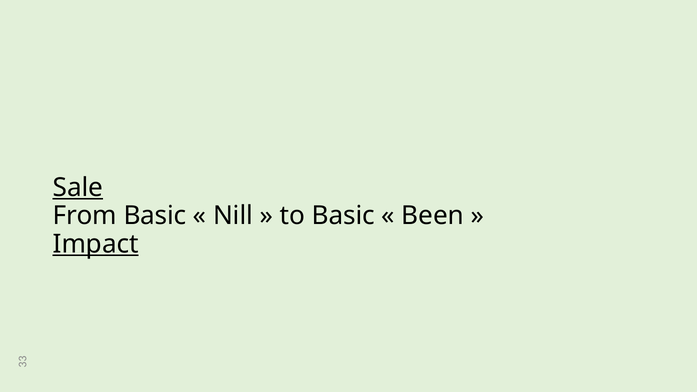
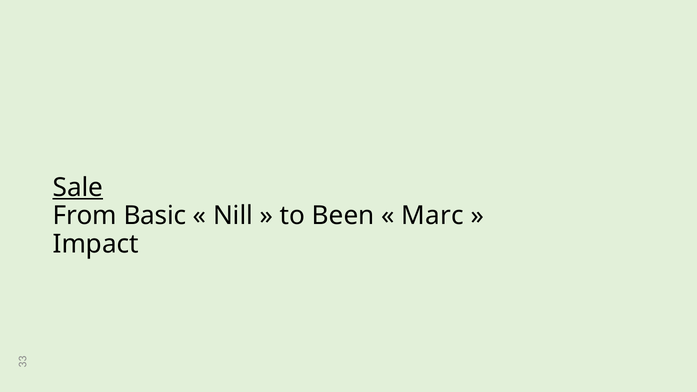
to Basic: Basic -> Been (343, 216)
Been: Been -> Marc (433, 216)
Impact underline: present -> none (96, 244)
